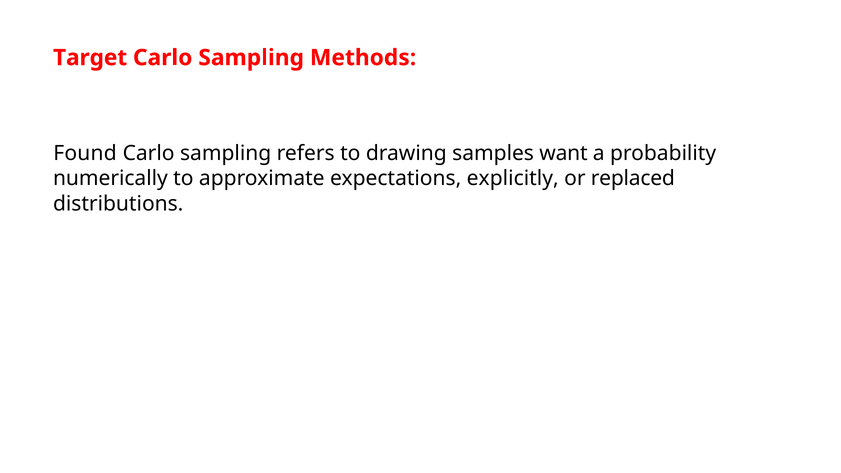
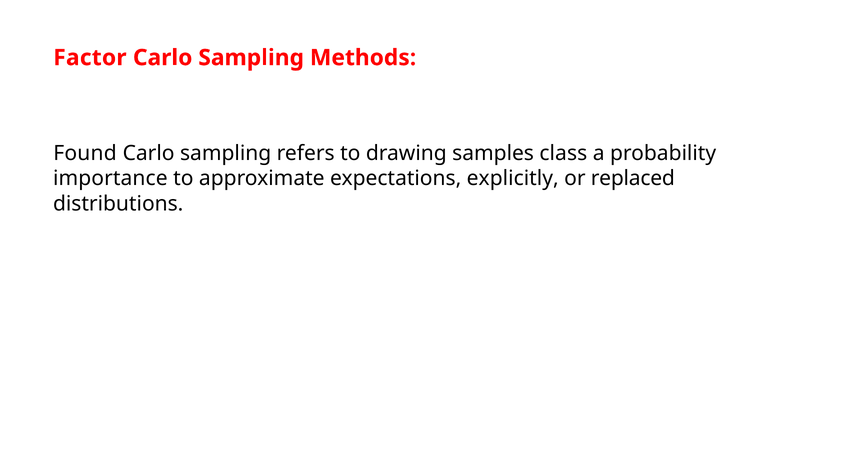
Target: Target -> Factor (90, 58)
want: want -> class (563, 153)
numerically: numerically -> importance (110, 178)
